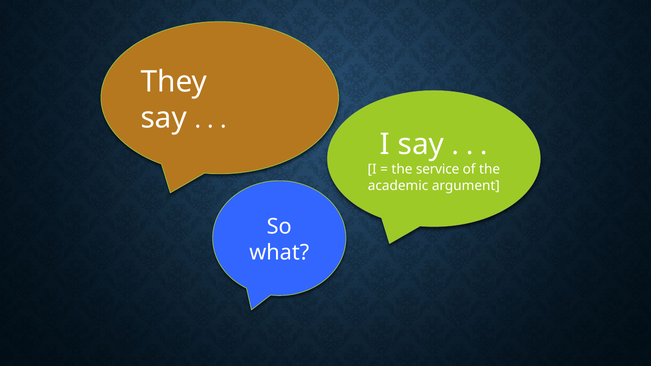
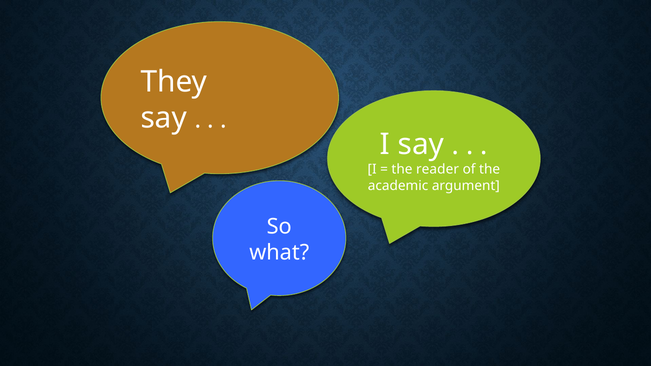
service: service -> reader (438, 169)
